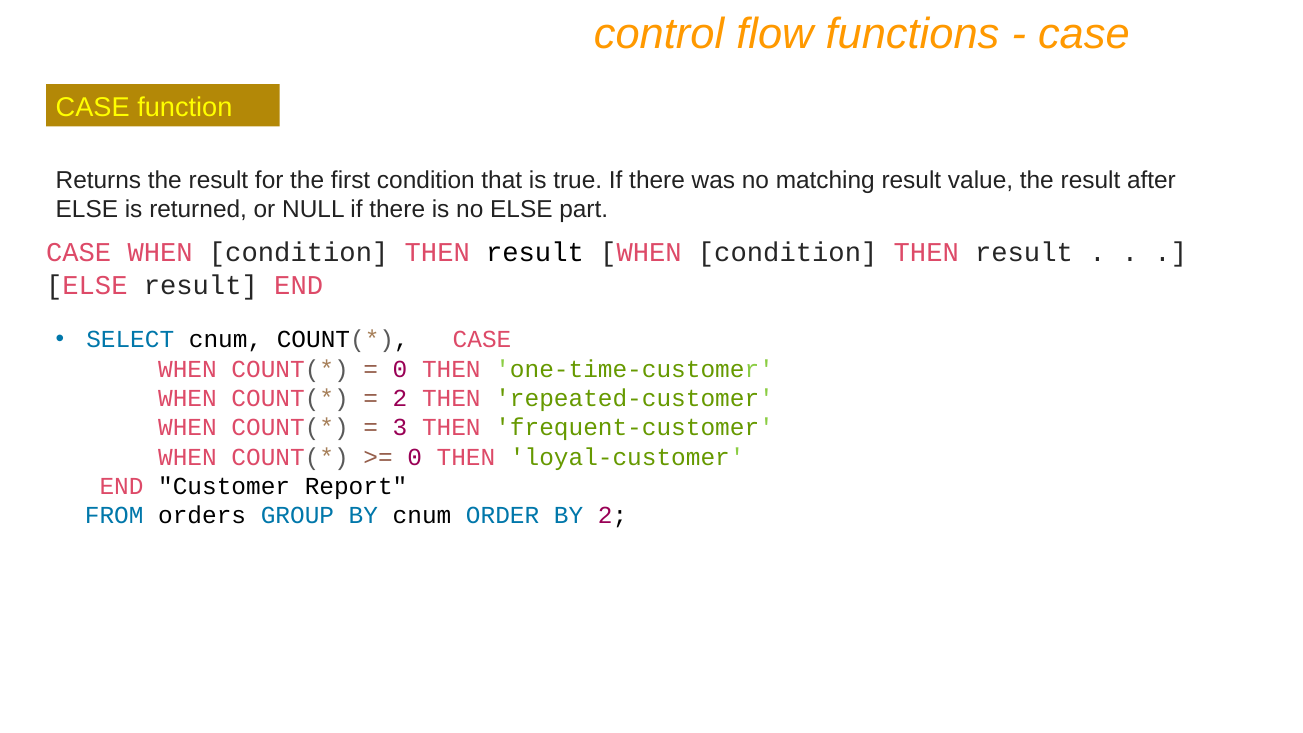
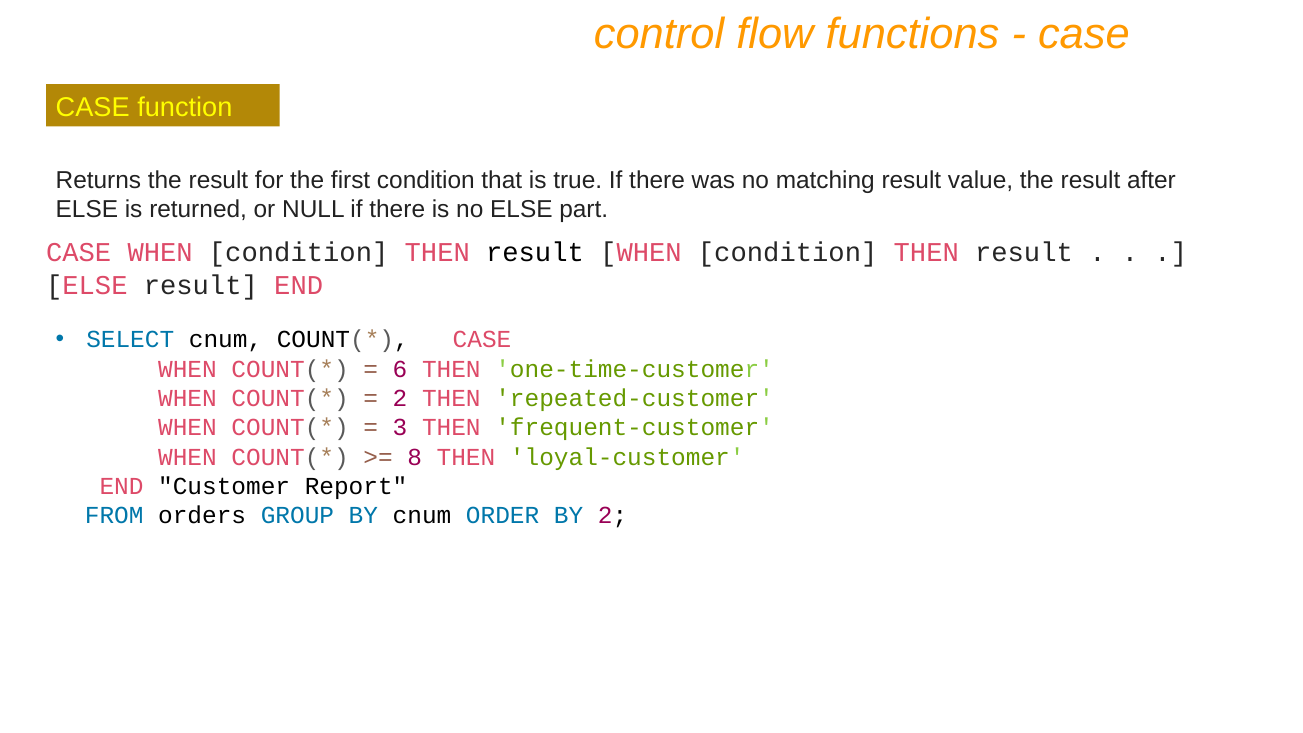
0: 0 -> 6 (400, 369)
0: 0 -> 8 (415, 457)
